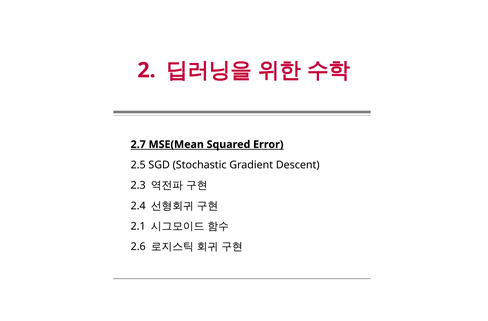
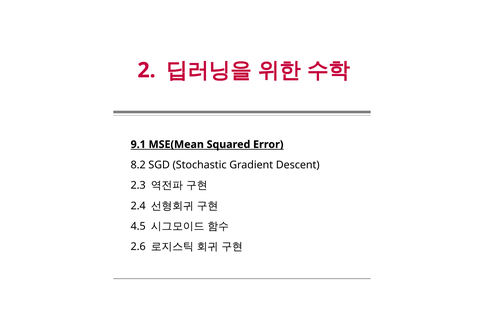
2.7: 2.7 -> 9.1 (138, 144)
2.5: 2.5 -> 8.2 (138, 165)
2.1: 2.1 -> 4.5 (138, 226)
